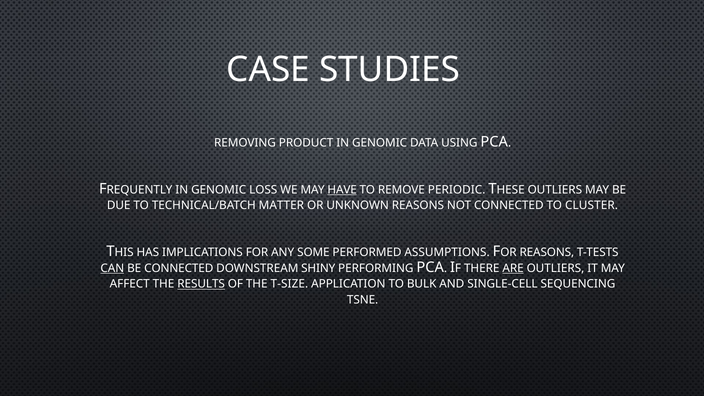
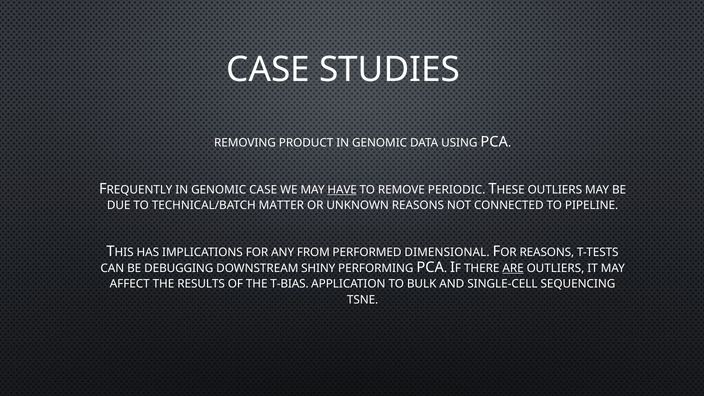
GENOMIC LOSS: LOSS -> CASE (263, 190)
CLUSTER: CLUSTER -> PIPELINE (592, 206)
SOME: SOME -> FROM (313, 252)
ASSUMPTIONS: ASSUMPTIONS -> DIMENSIONAL (447, 252)
CAN underline: present -> none (112, 268)
BE CONNECTED: CONNECTED -> DEBUGGING (179, 268)
RESULTS underline: present -> none (201, 284)
T-SIZE: T-SIZE -> T-BIAS (290, 284)
